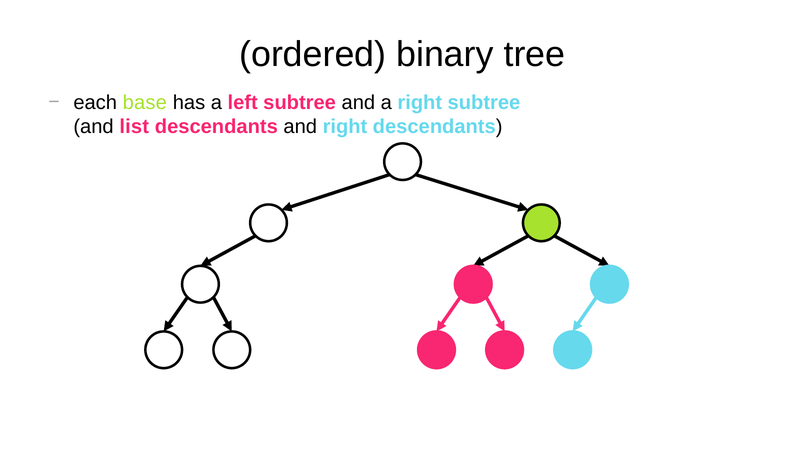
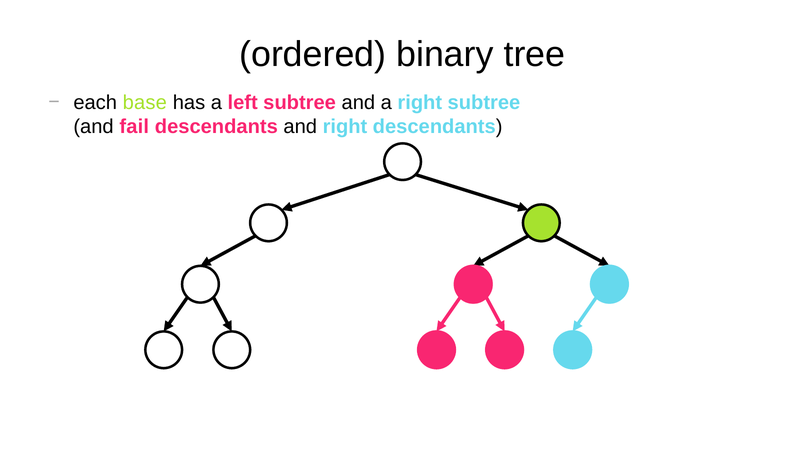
list: list -> fail (134, 126)
